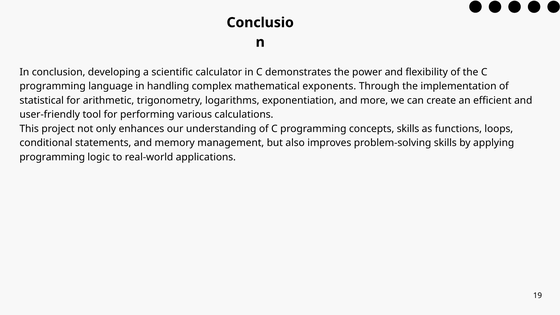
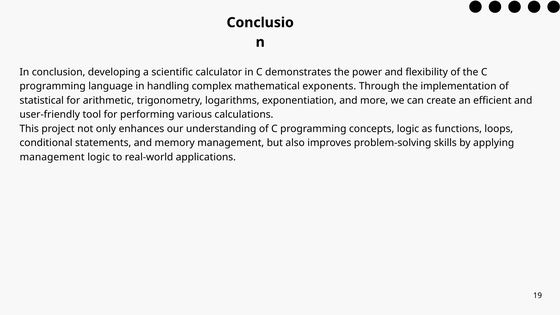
concepts skills: skills -> logic (408, 129)
programming: programming -> management (52, 157)
